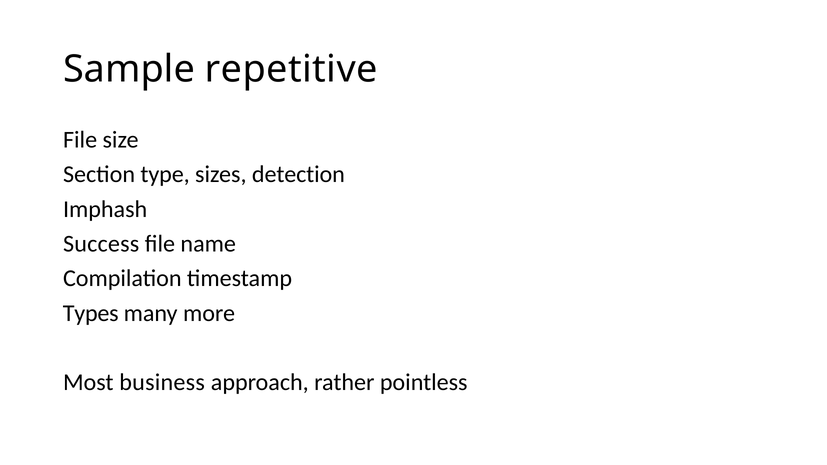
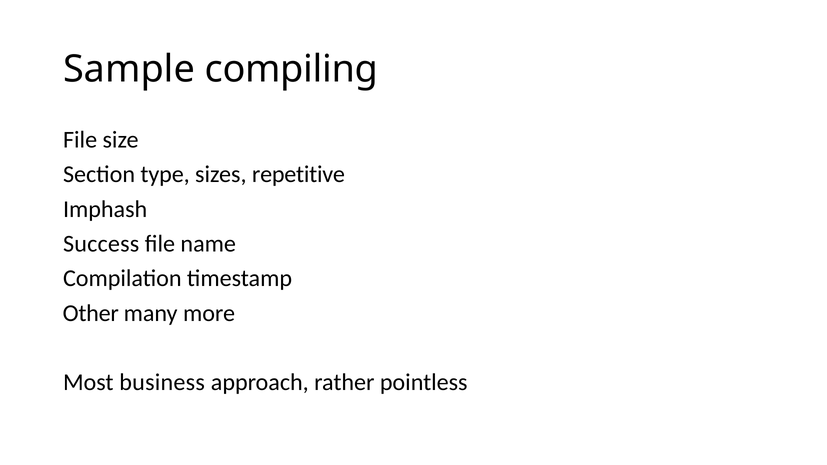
repetitive: repetitive -> compiling (292, 69)
detection: detection -> repetitive (298, 174)
Types: Types -> Other (91, 313)
